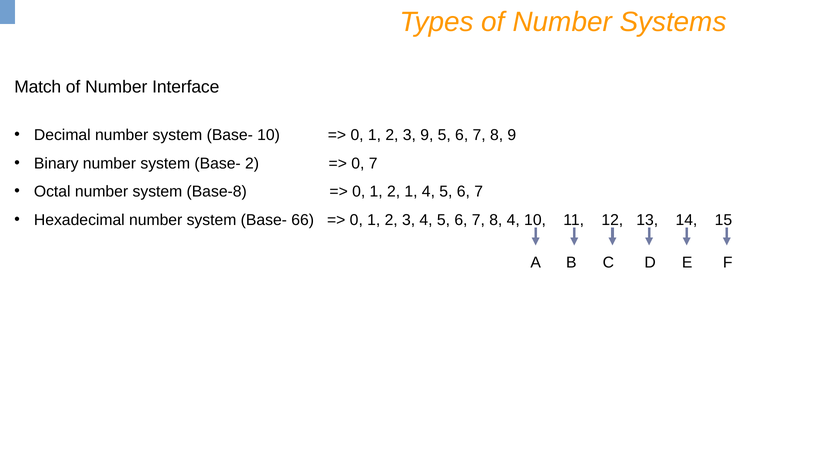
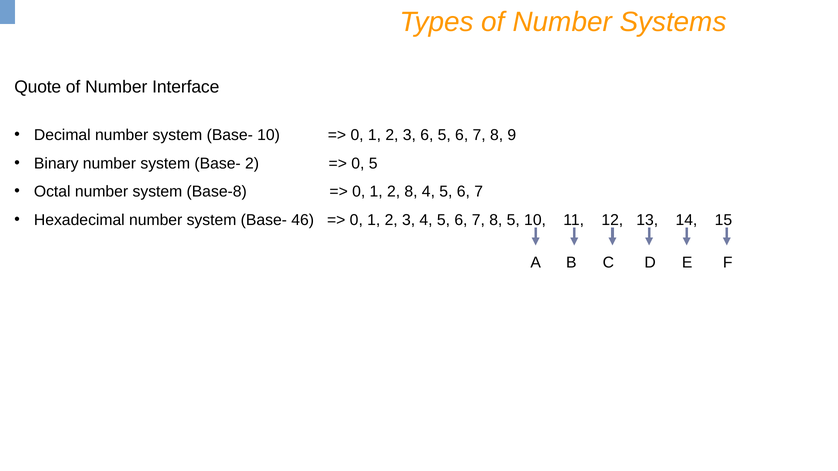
Match: Match -> Quote (38, 87)
3 9: 9 -> 6 (427, 135)
0 7: 7 -> 5 (373, 163)
2 1: 1 -> 8 (411, 192)
66: 66 -> 46 (303, 220)
8 4: 4 -> 5 (513, 220)
